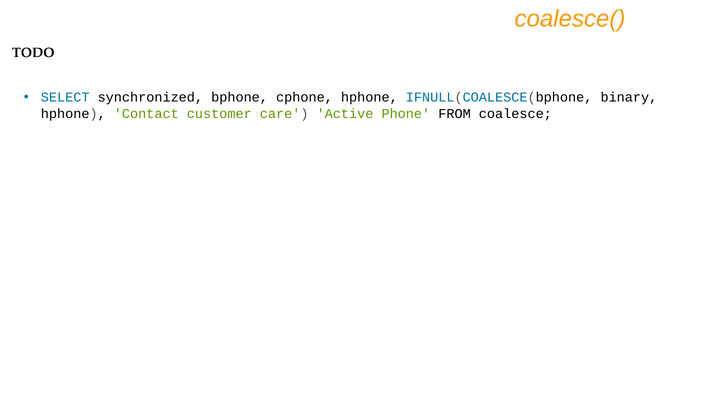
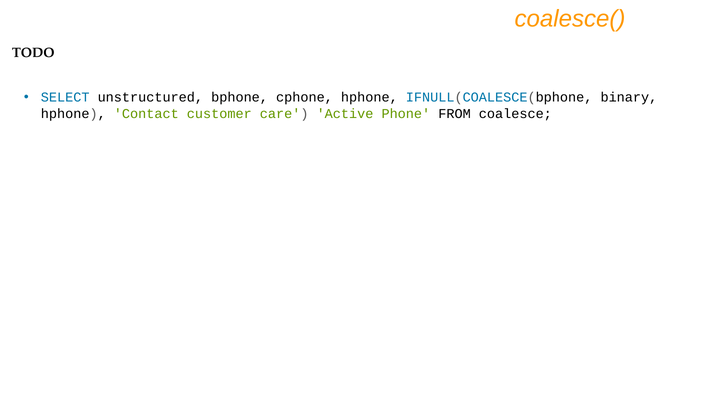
synchronized: synchronized -> unstructured (150, 97)
